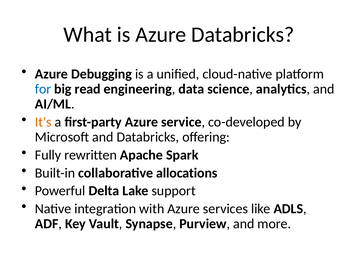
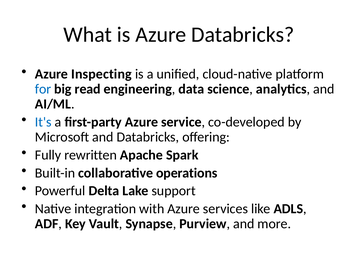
Debugging: Debugging -> Inspecting (101, 74)
It's colour: orange -> blue (43, 122)
allocations: allocations -> operations (187, 173)
